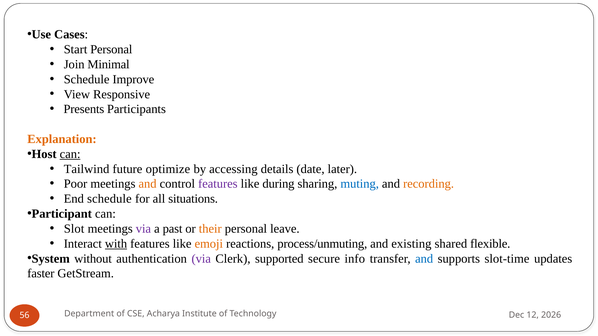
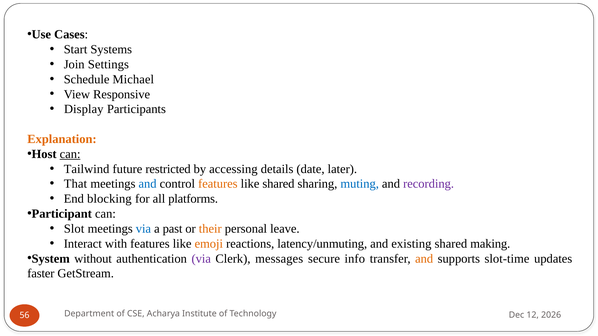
Start Personal: Personal -> Systems (111, 49)
Minimal: Minimal -> Settings (108, 64)
Improve: Improve -> Michael (133, 79)
Presents: Presents -> Display (84, 109)
optimize: optimize -> restricted (168, 169)
Poor: Poor -> That (75, 184)
and colour: orange -> blue (148, 184)
features colour: purple -> orange (218, 184)
like during: during -> shared (278, 184)
recording colour: orange -> purple (429, 184)
End schedule: schedule -> blocking (109, 199)
situations: situations -> platforms (193, 199)
via colour: purple -> blue (143, 229)
with underline: present -> none (116, 244)
process/unmuting: process/unmuting -> latency/unmuting (322, 244)
flexible: flexible -> making (490, 244)
supported: supported -> messages (279, 259)
and colour: blue -> orange (424, 259)
